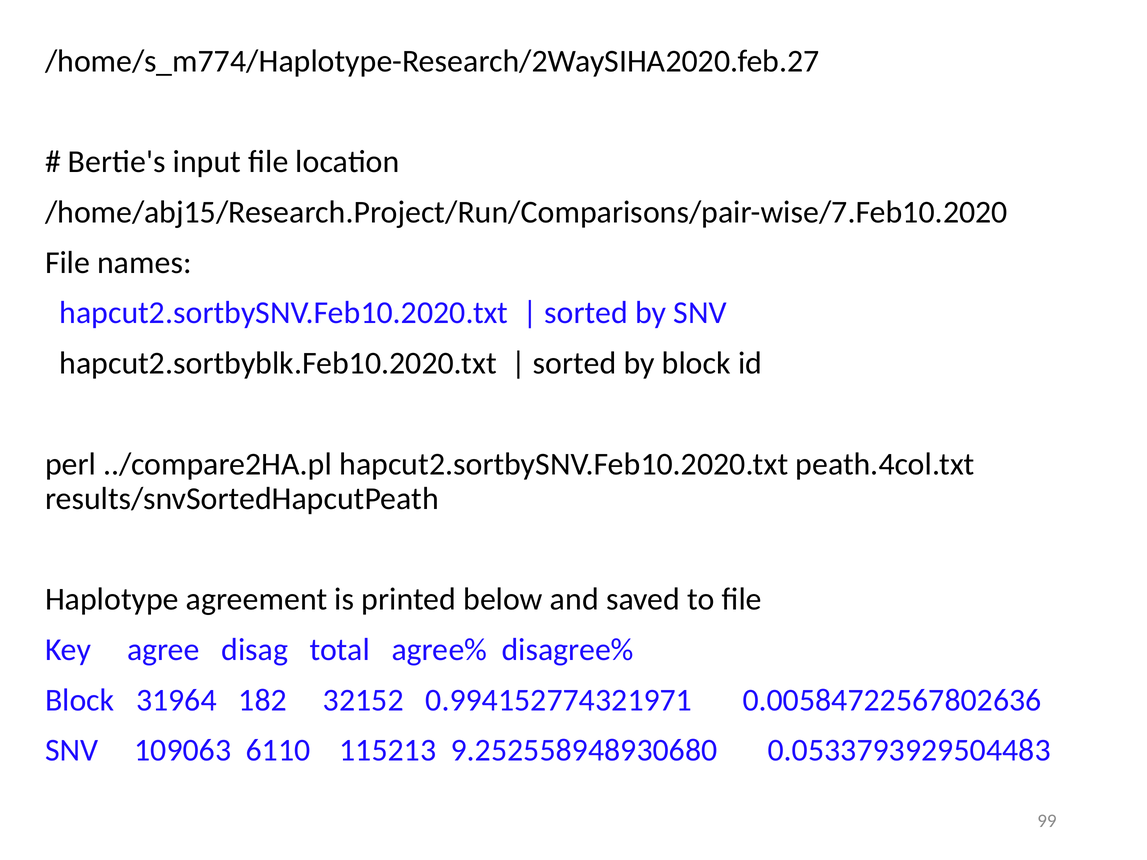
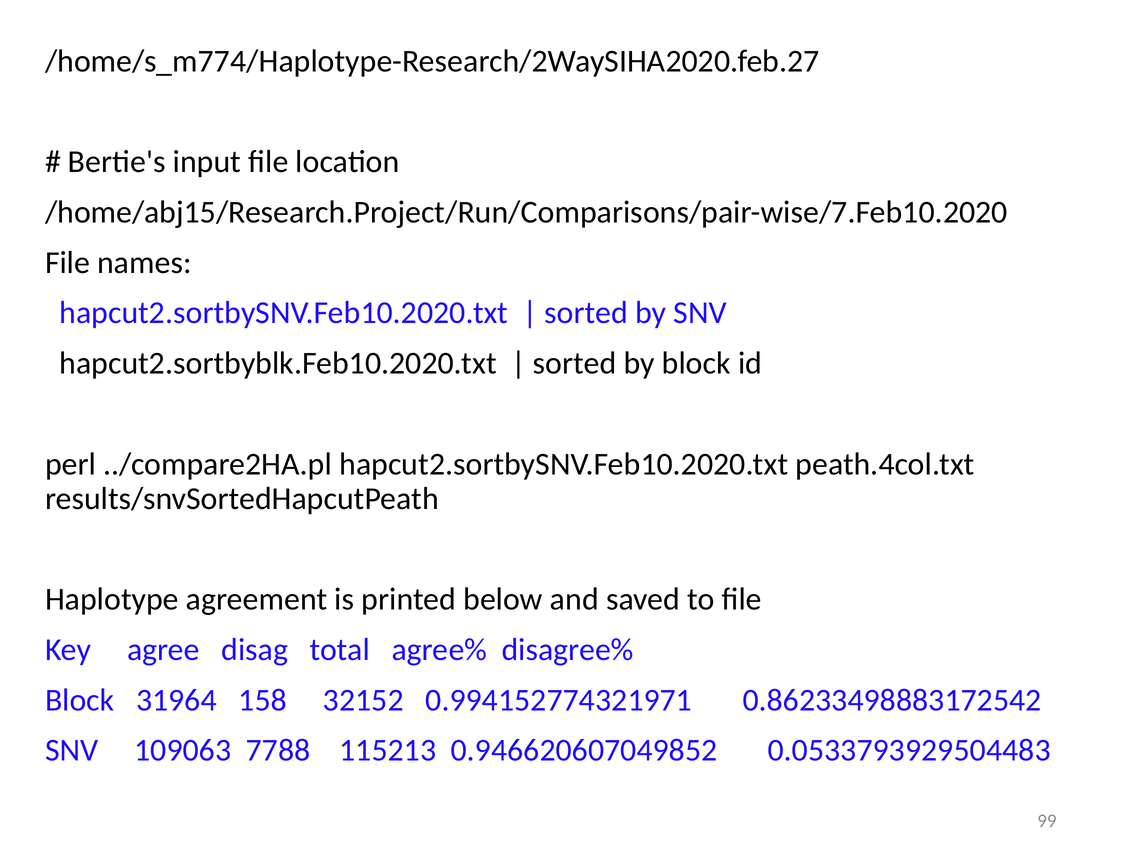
182: 182 -> 158 (263, 700)
0.00584722567802636: 0.00584722567802636 -> 0.86233498883172542 (892, 700)
6110: 6110 -> 7788 (278, 751)
9.252558948930680: 9.252558948930680 -> 0.946620607049852 (584, 751)
